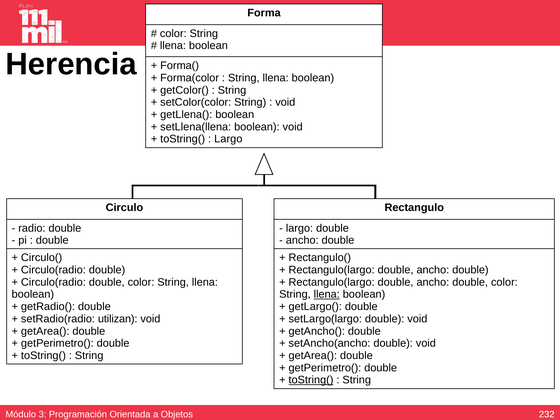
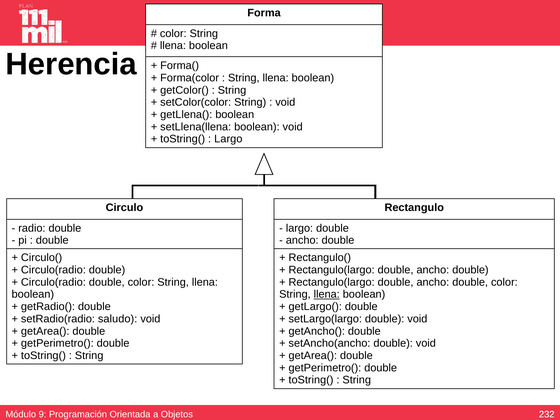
utilizan: utilizan -> saludo (118, 319)
toString( underline: present -> none (311, 380)
3: 3 -> 9 (42, 414)
